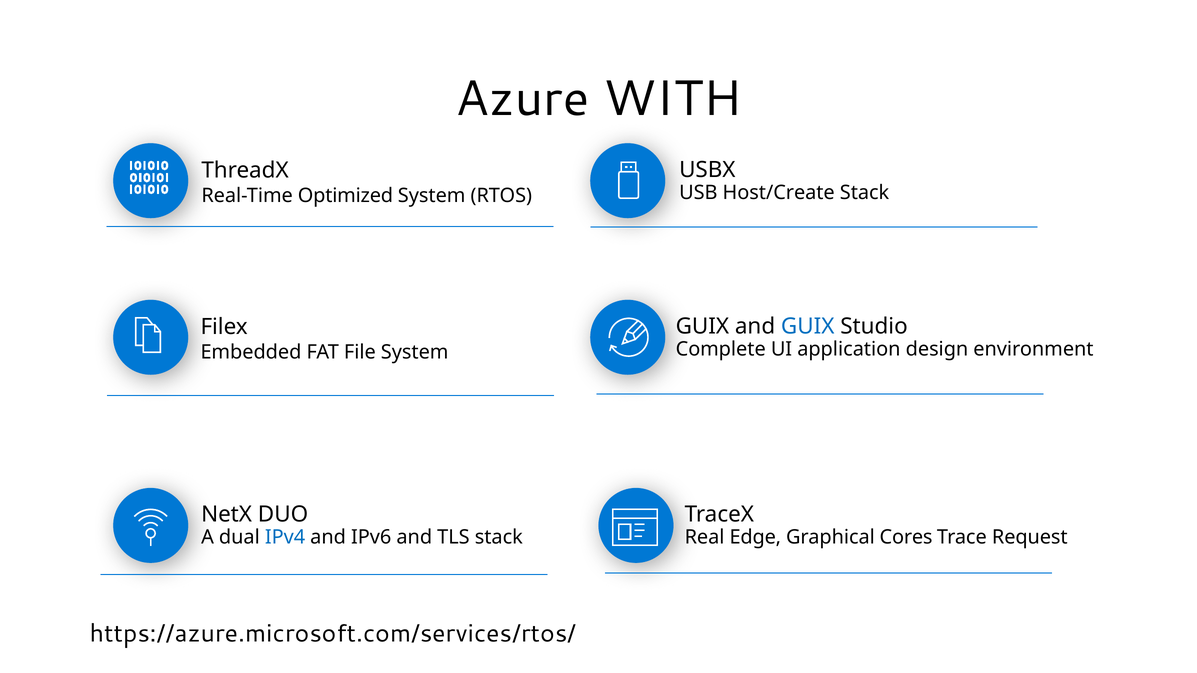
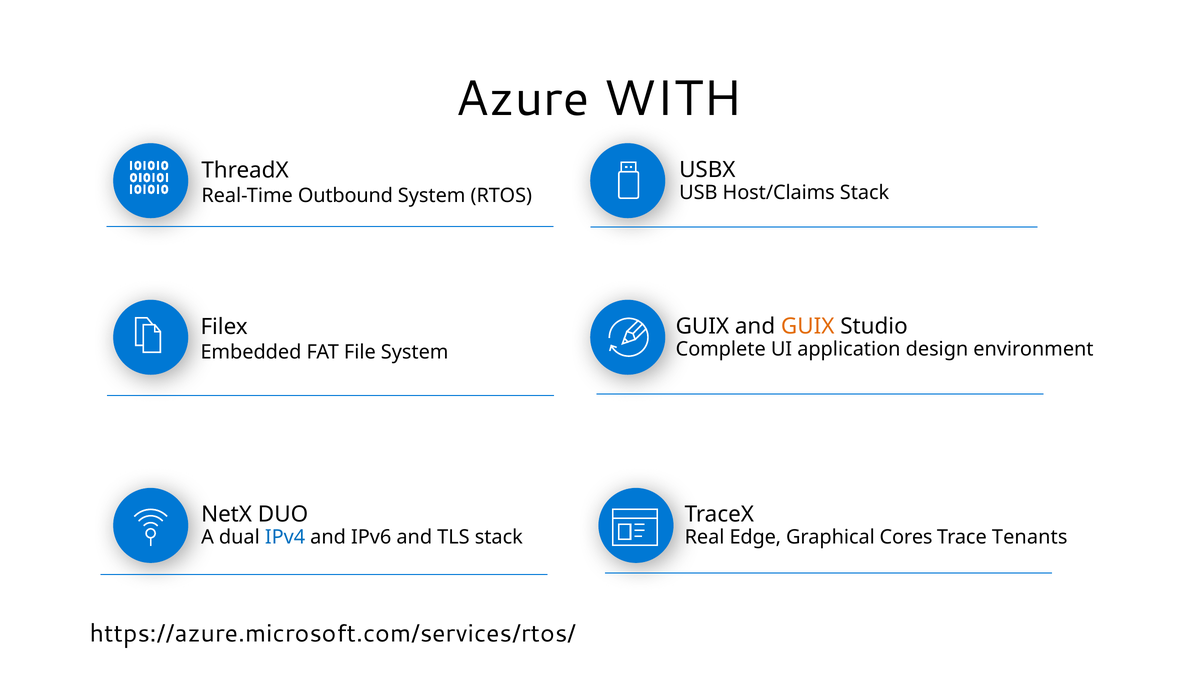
Host/Create: Host/Create -> Host/Claims (779, 193)
Optimized: Optimized -> Outbound (345, 196)
GUIX colour: blue -> orange (808, 326)
Request: Request -> Tenants (1030, 538)
